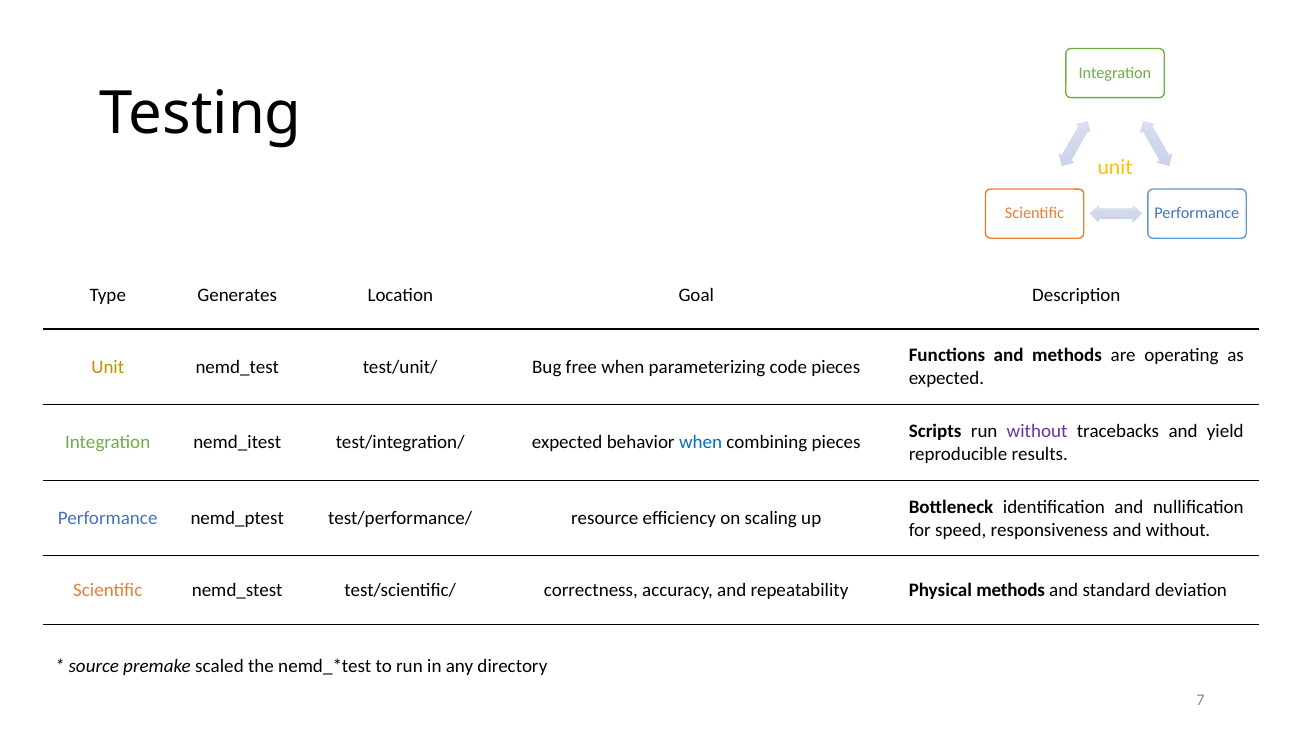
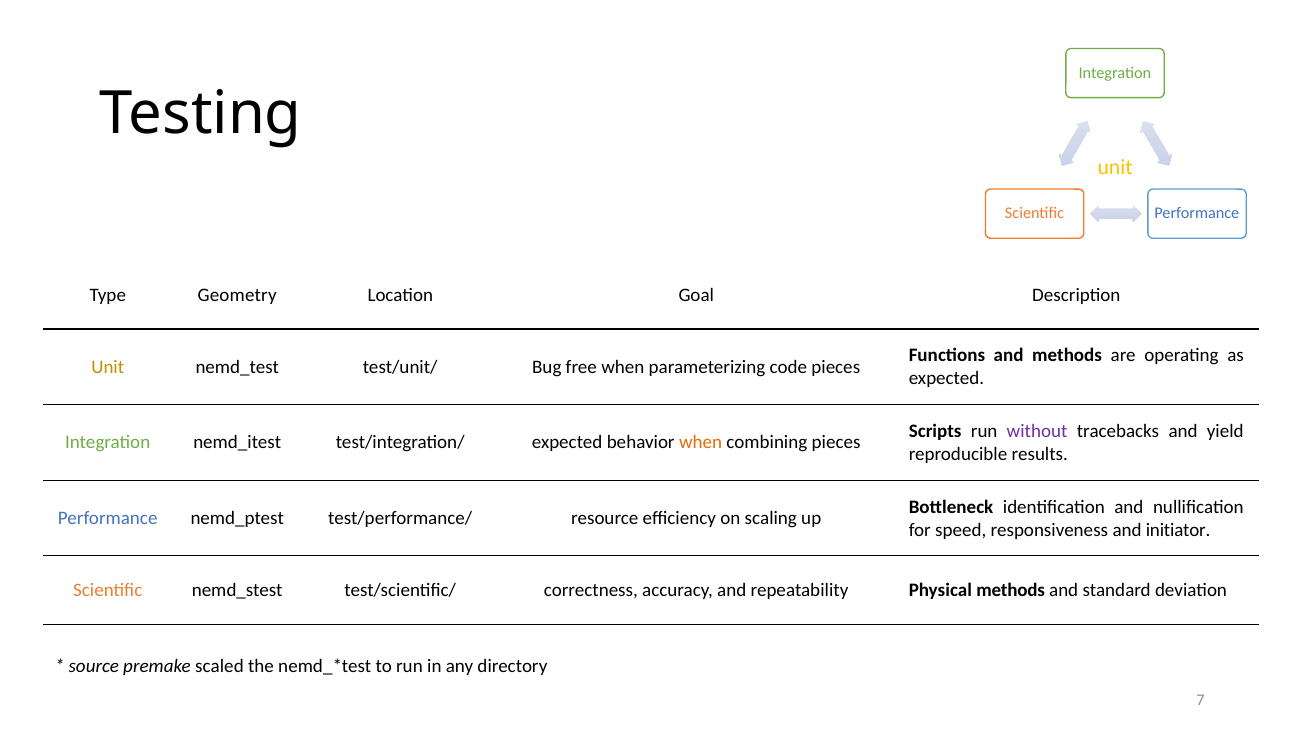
Generates: Generates -> Geometry (237, 295)
when colour: blue -> orange (701, 443)
and without: without -> initiator (1178, 530)
